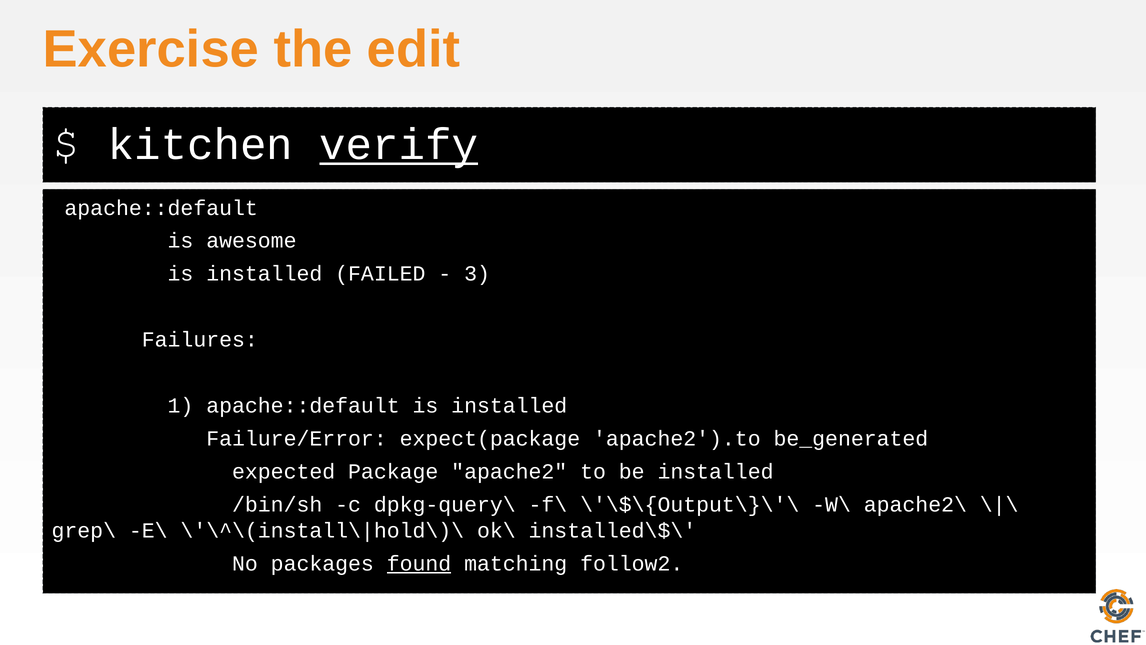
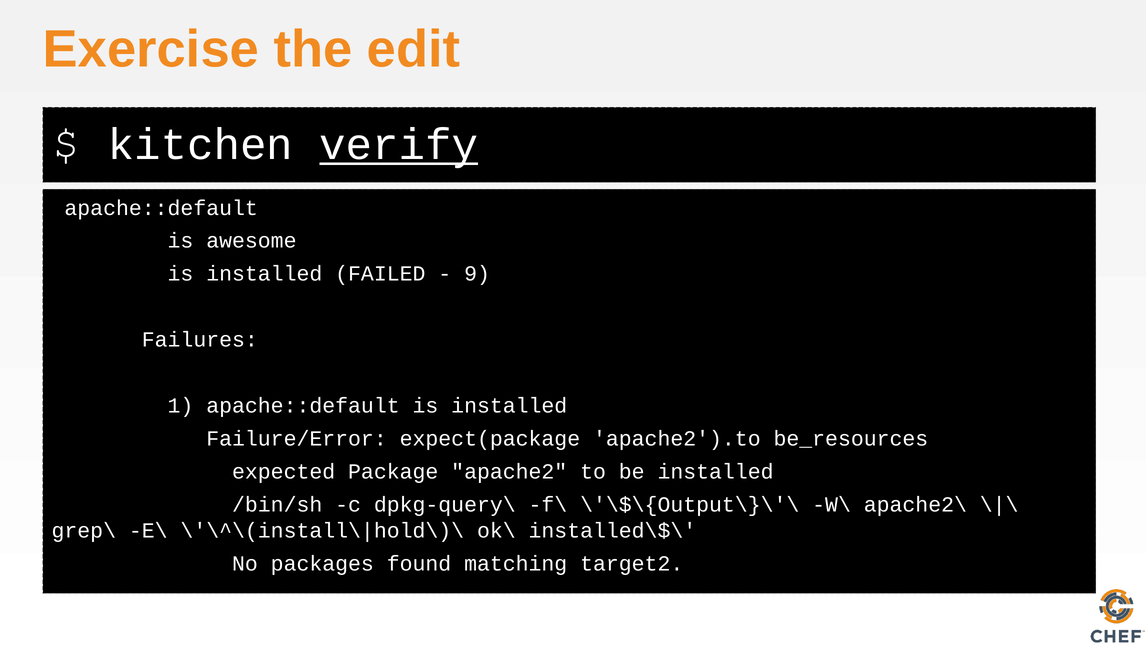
3: 3 -> 9 (477, 274)
be_generated: be_generated -> be_resources (851, 438)
found underline: present -> none (419, 563)
follow2: follow2 -> target2 (632, 563)
